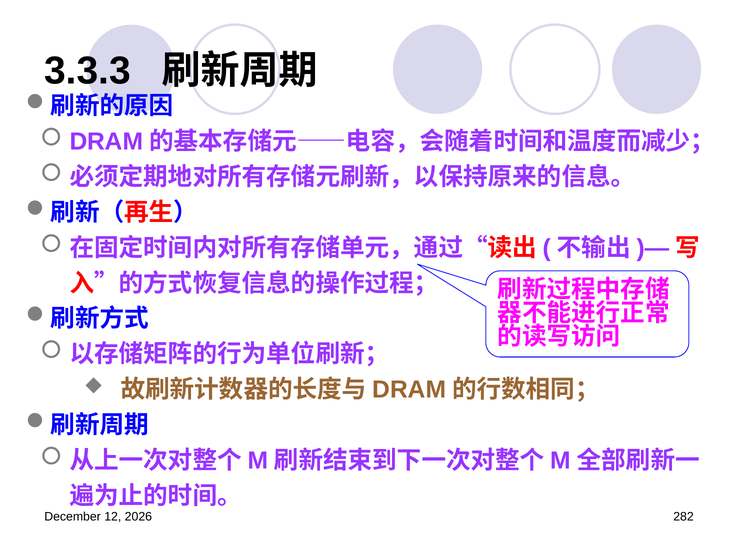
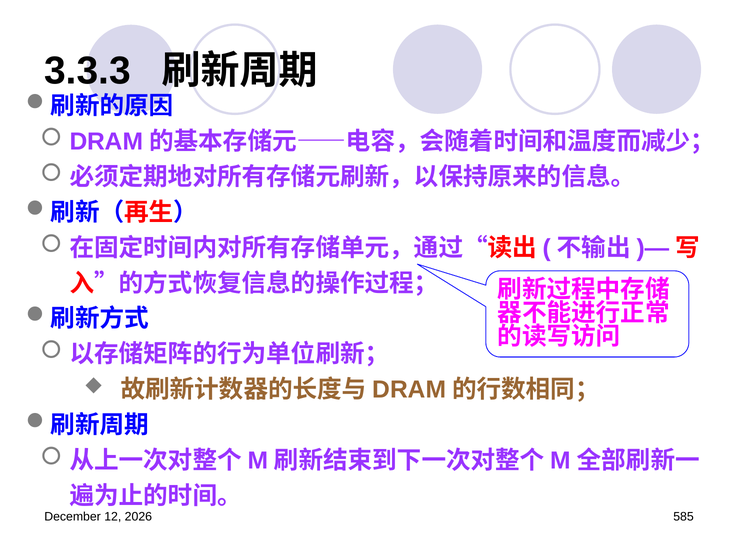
282: 282 -> 585 (684, 516)
